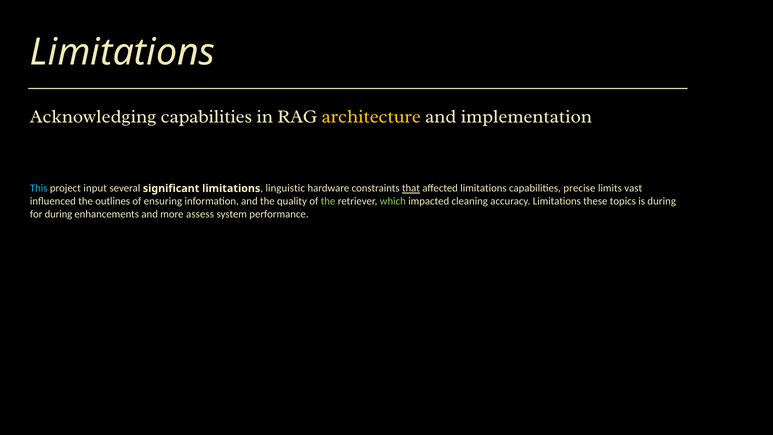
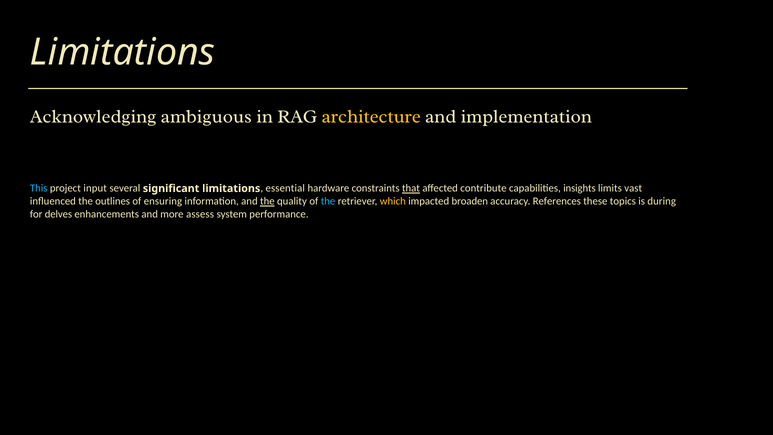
Acknowledging capabilities: capabilities -> ambiguous (206, 116)
linguistic: linguistic -> essential (285, 188)
affected limitations: limitations -> contribute (483, 188)
precise: precise -> insights (580, 188)
the underline: none -> present (267, 201)
the colour: light green -> light blue (328, 201)
which colour: light green -> yellow (393, 201)
cleaning: cleaning -> broaden (470, 201)
accuracy Limitations: Limitations -> References (557, 201)
for during: during -> delves (58, 214)
